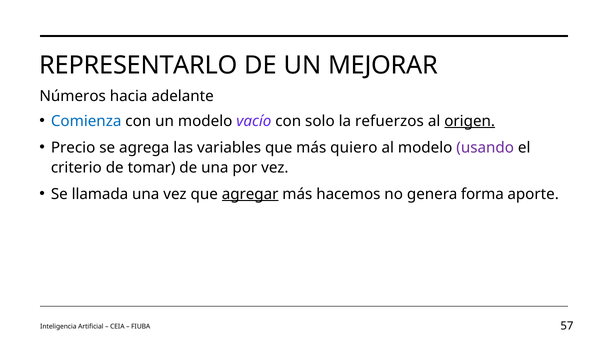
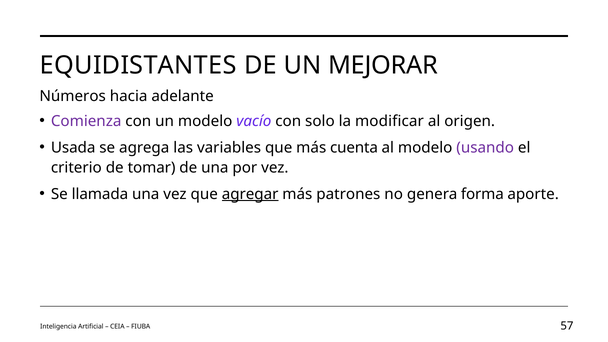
REPRESENTARLO: REPRESENTARLO -> EQUIDISTANTES (138, 65)
Comienza colour: blue -> purple (86, 121)
refuerzos: refuerzos -> modificar (389, 121)
origen underline: present -> none (470, 121)
Precio: Precio -> Usada (73, 148)
quiero: quiero -> cuenta (354, 148)
hacemos: hacemos -> patrones (348, 194)
